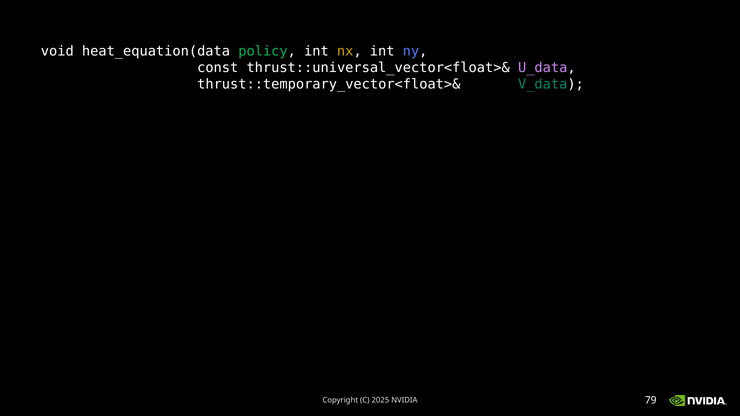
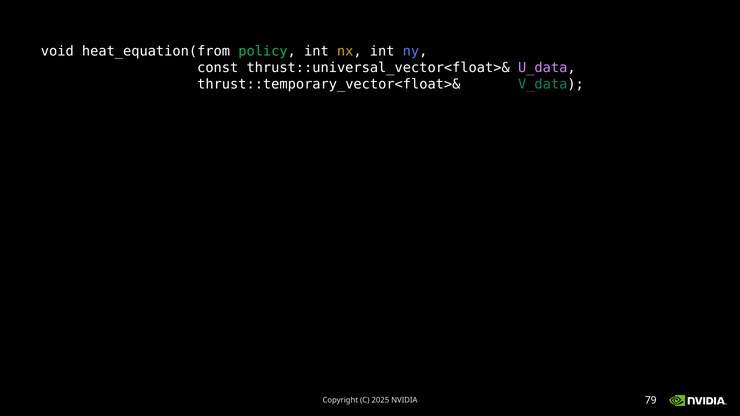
heat_equation(data: heat_equation(data -> heat_equation(from (156, 51)
